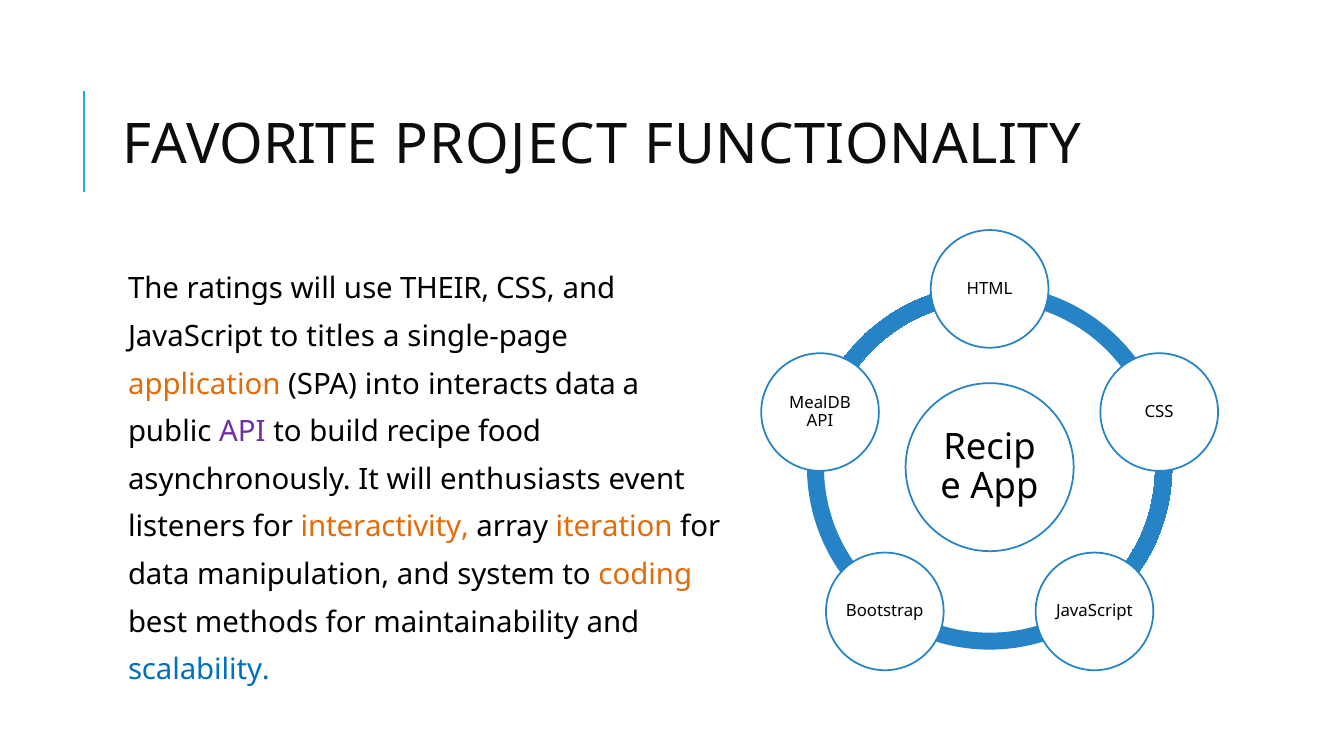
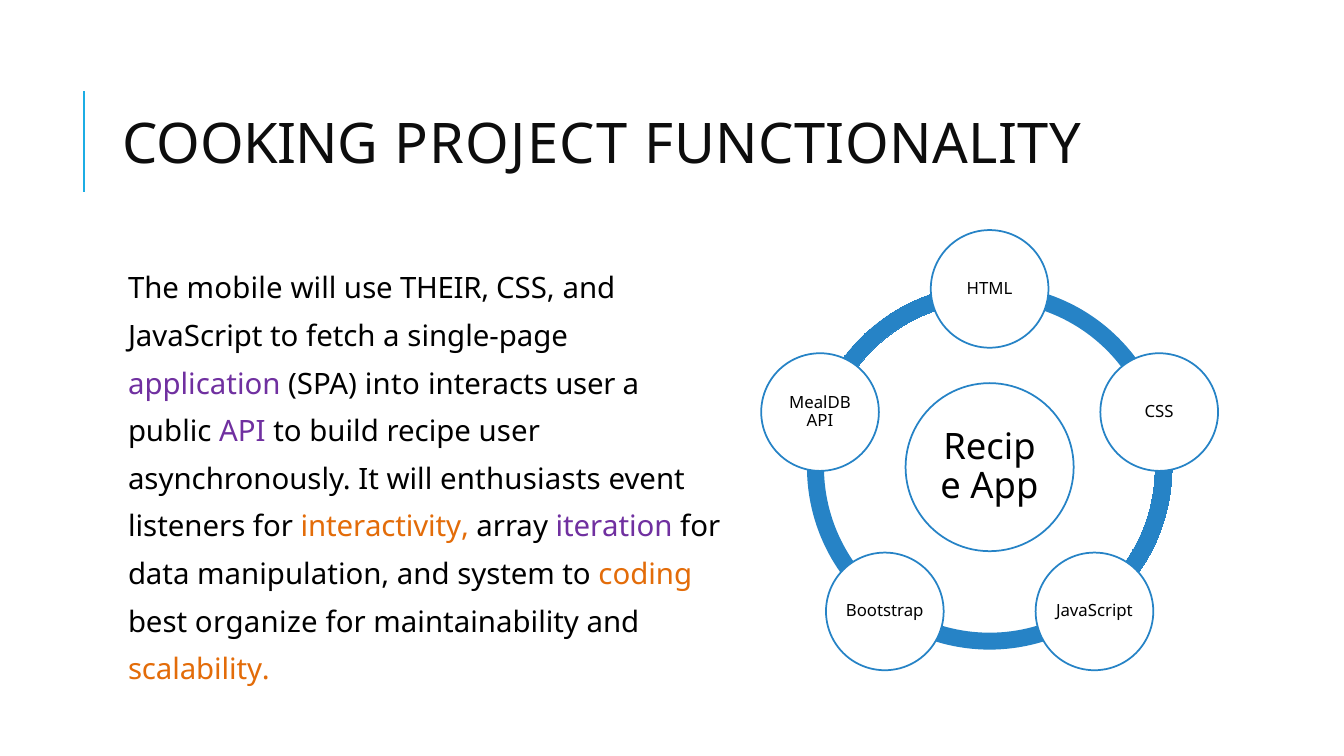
FAVORITE: FAVORITE -> COOKING (250, 145)
ratings: ratings -> mobile (235, 289)
titles: titles -> fetch (341, 337)
application colour: orange -> purple (204, 384)
interacts data: data -> user (585, 384)
recipe food: food -> user (509, 432)
iteration colour: orange -> purple (614, 527)
methods: methods -> organize (256, 623)
scalability colour: blue -> orange (199, 670)
